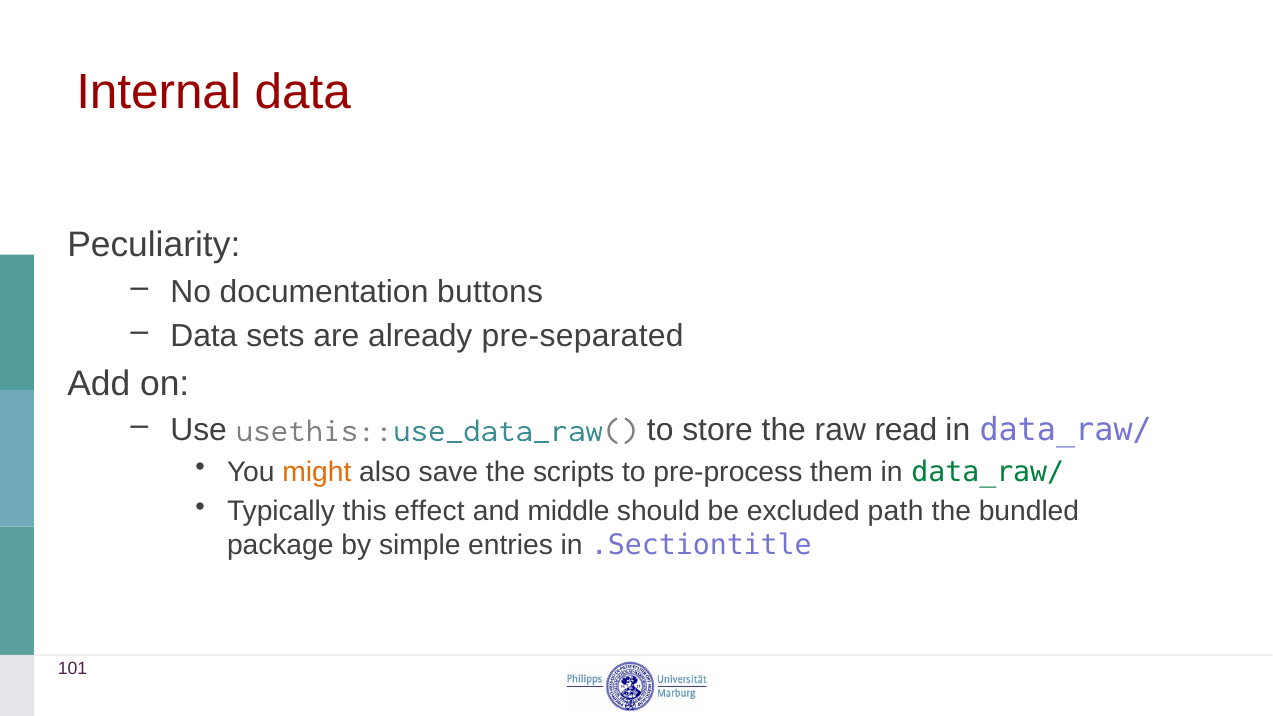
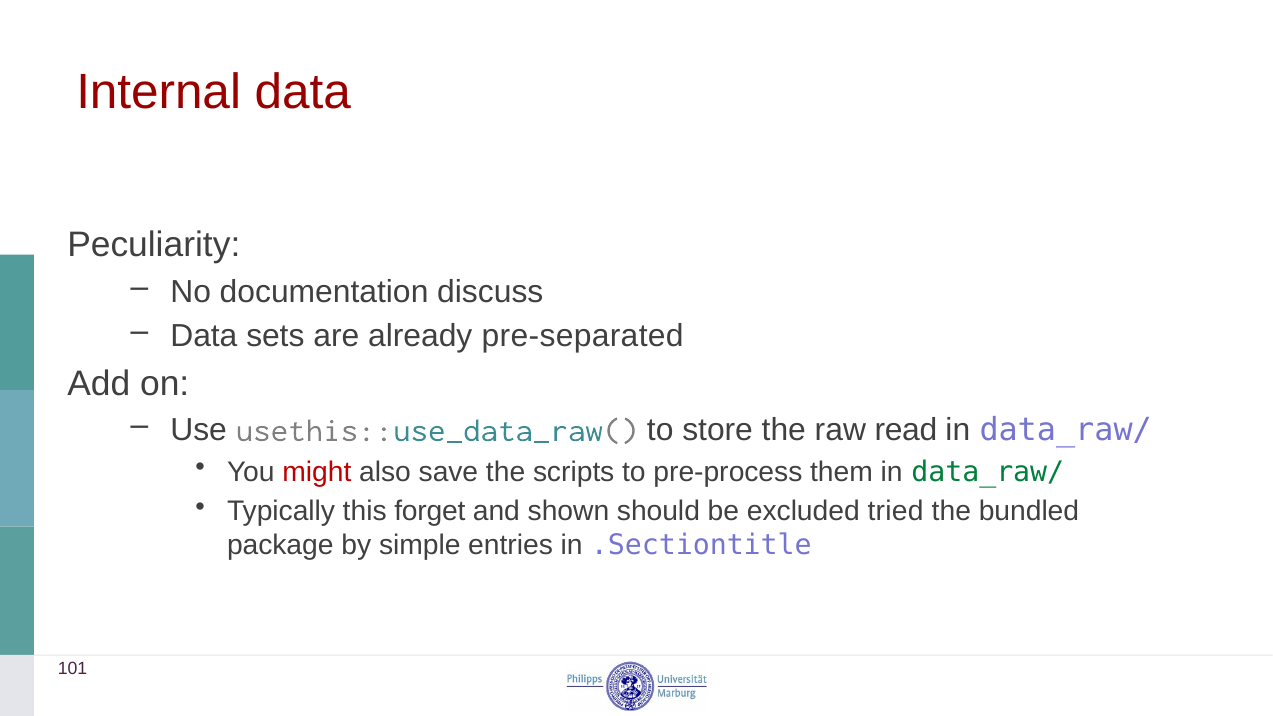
buttons: buttons -> discuss (490, 292)
might colour: orange -> red (317, 472)
effect: effect -> forget (430, 511)
middle: middle -> shown (568, 511)
path: path -> tried (896, 511)
